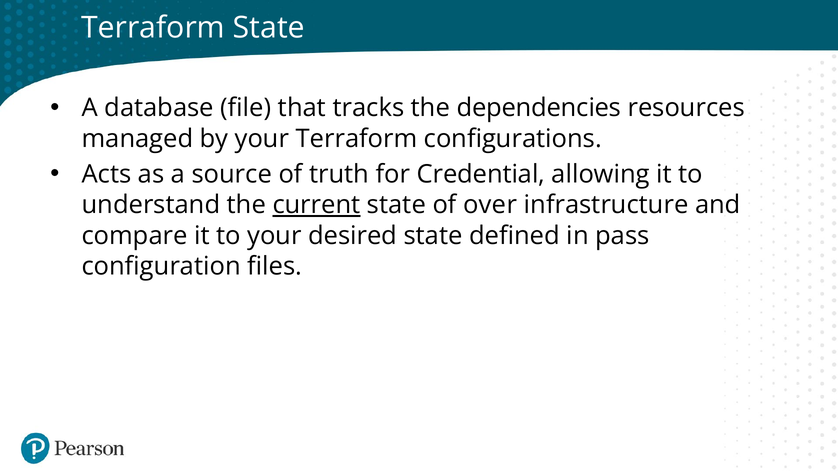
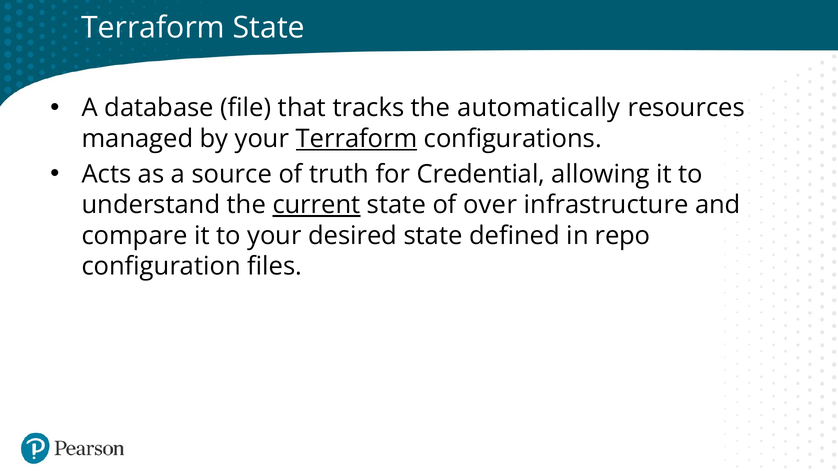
dependencies: dependencies -> automatically (539, 108)
Terraform underline: none -> present (357, 139)
pass: pass -> repo (622, 236)
